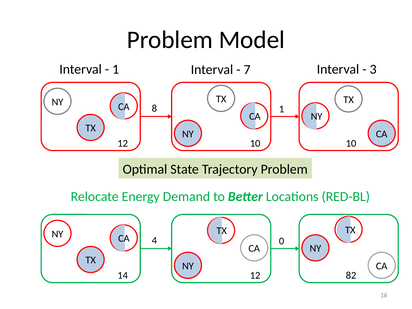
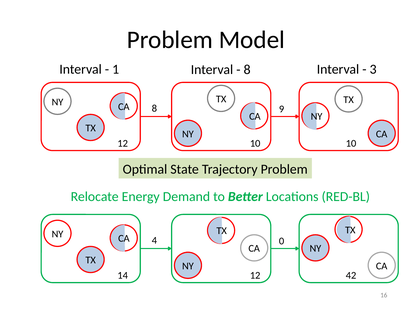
7: 7 -> 8 (247, 70)
8 1: 1 -> 9 (282, 109)
82: 82 -> 42 (351, 275)
